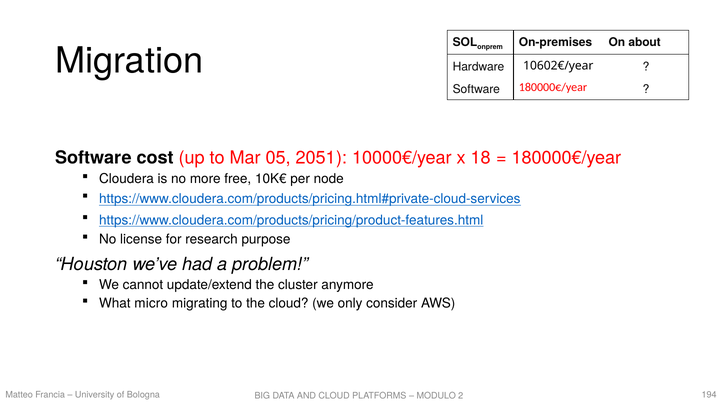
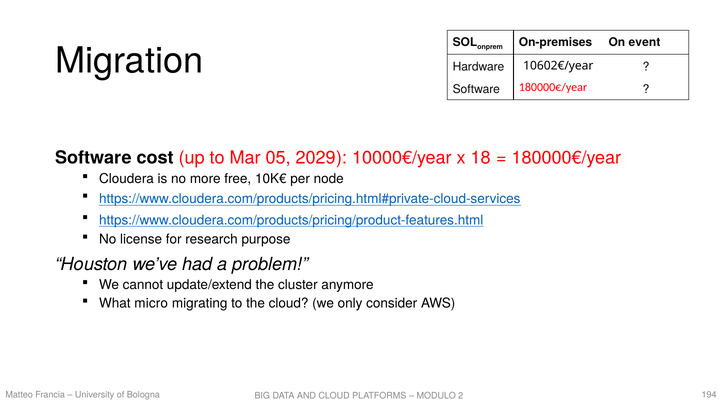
about: about -> event (644, 42)
2051: 2051 -> 2029 (321, 158)
